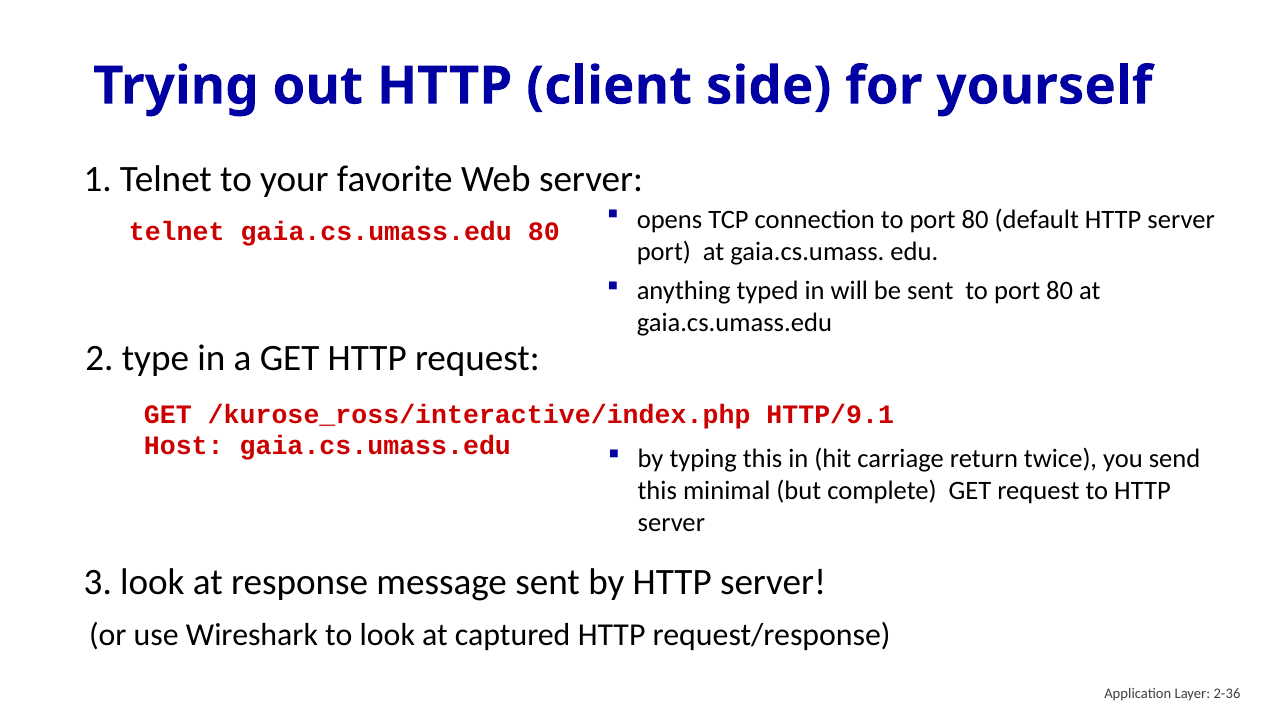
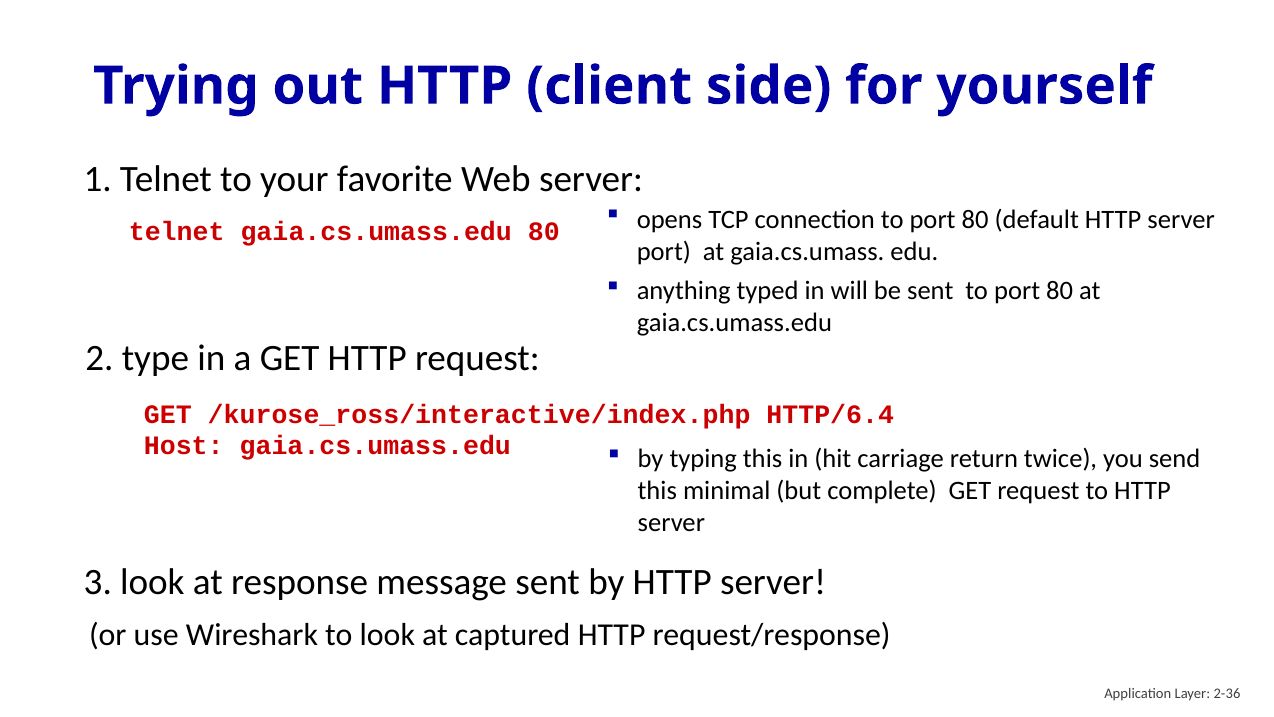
HTTP/9.1: HTTP/9.1 -> HTTP/6.4 (830, 414)
